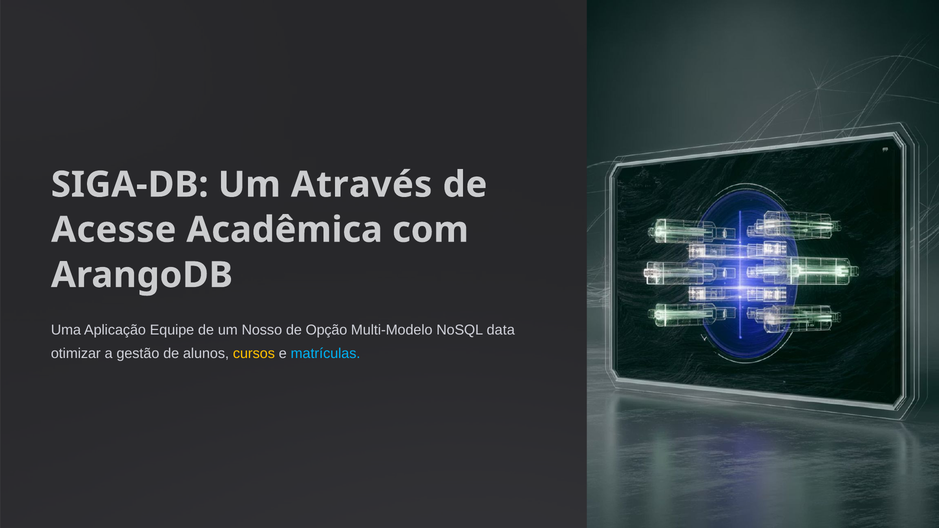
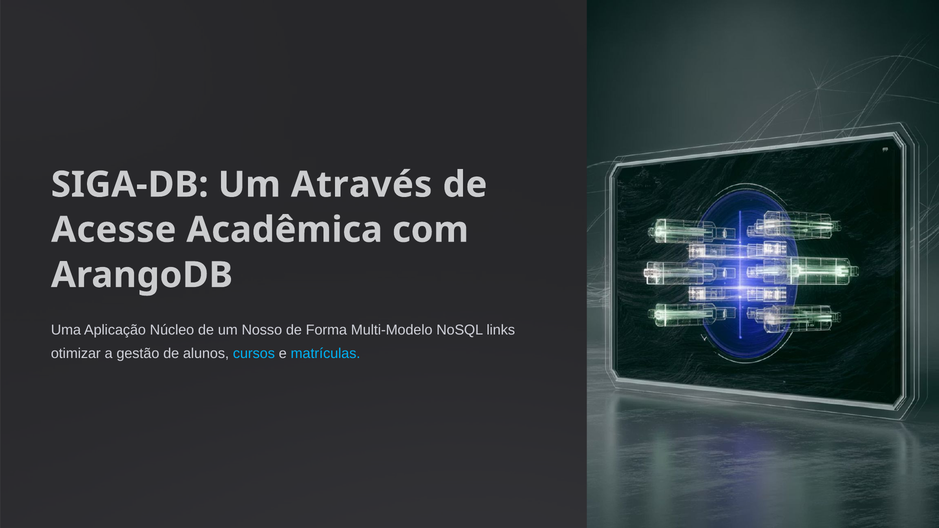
Equipe: Equipe -> Núcleo (172, 330)
Opção: Opção -> Forma (326, 330)
data: data -> links (501, 330)
cursos colour: yellow -> light blue (254, 353)
